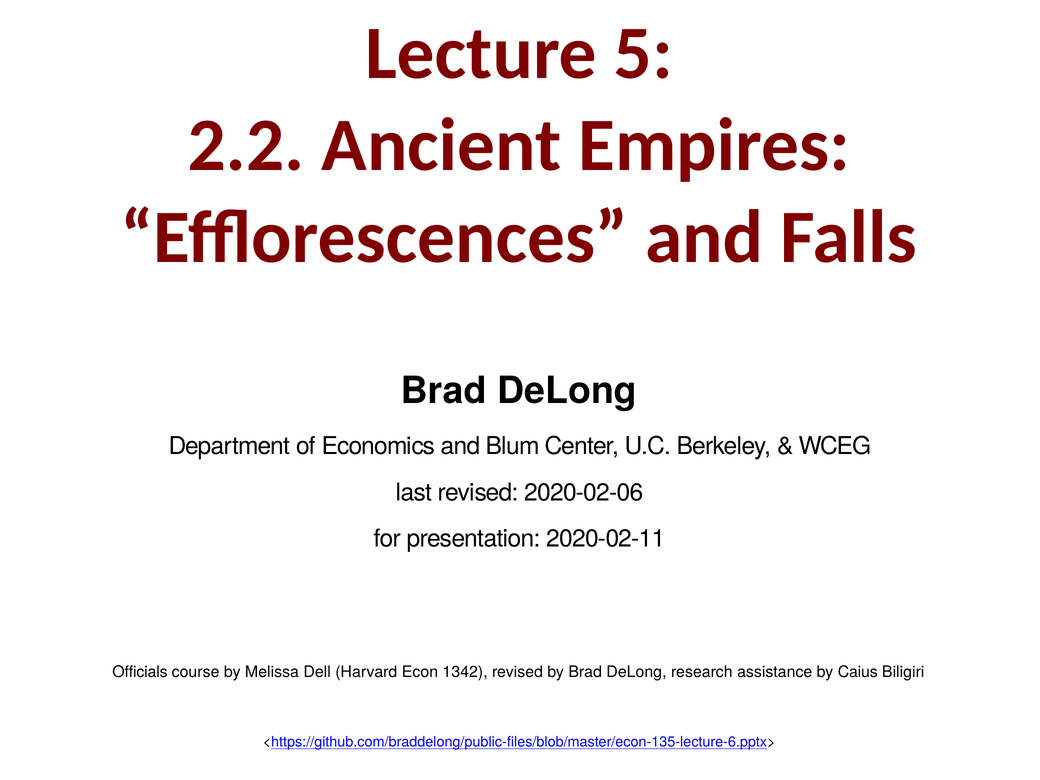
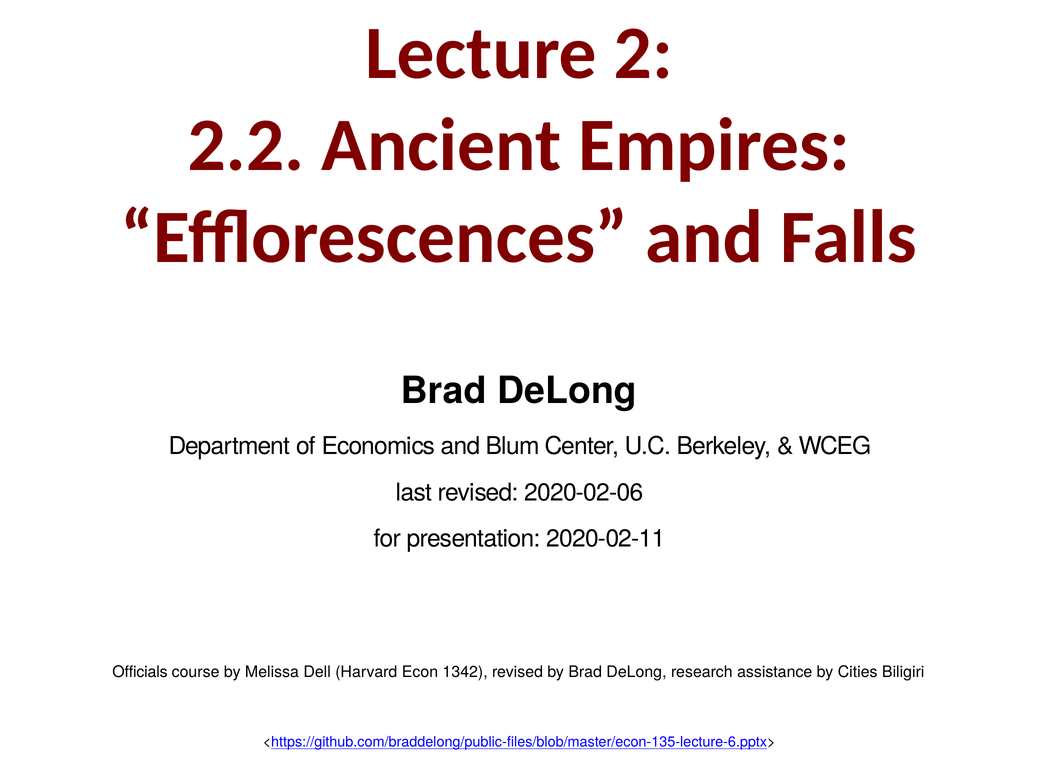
5: 5 -> 2 (643, 53)
Caius: Caius -> Cities (858, 672)
